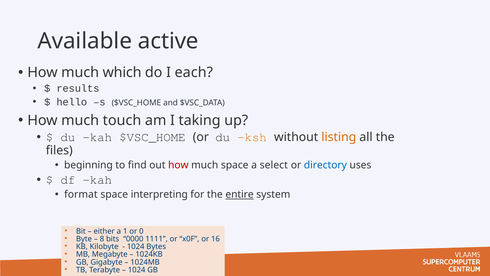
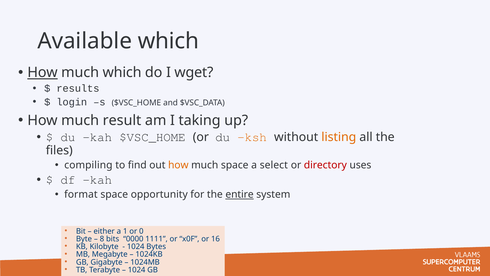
Available active: active -> which (168, 41)
How underline: none -> present (43, 73)
each: each -> wget (194, 73)
hello: hello -> login (72, 102)
touch: touch -> result (122, 120)
beginning: beginning -> compiling (88, 165)
how colour: red -> orange (178, 165)
directory colour: blue -> red (325, 165)
interpreting: interpreting -> opportunity (159, 194)
